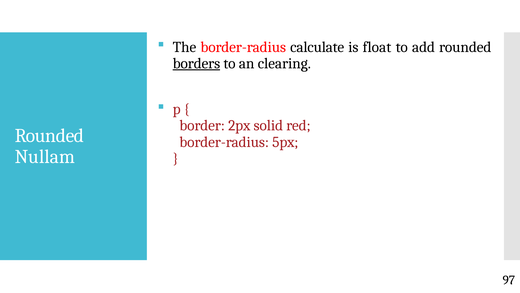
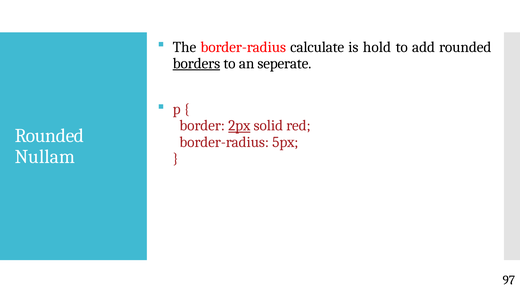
float: float -> hold (377, 47)
clearing: clearing -> seperate (284, 63)
2px underline: none -> present (239, 125)
